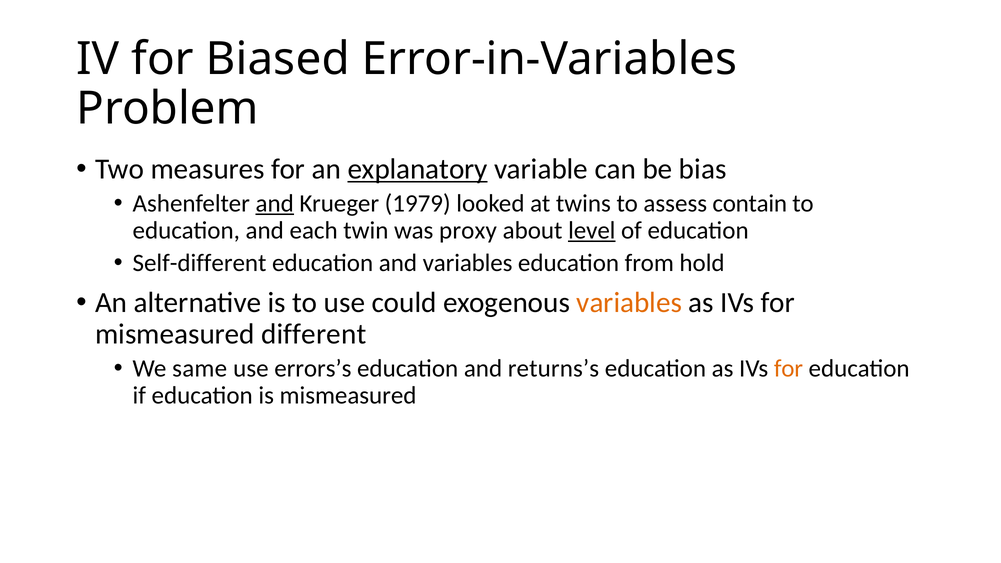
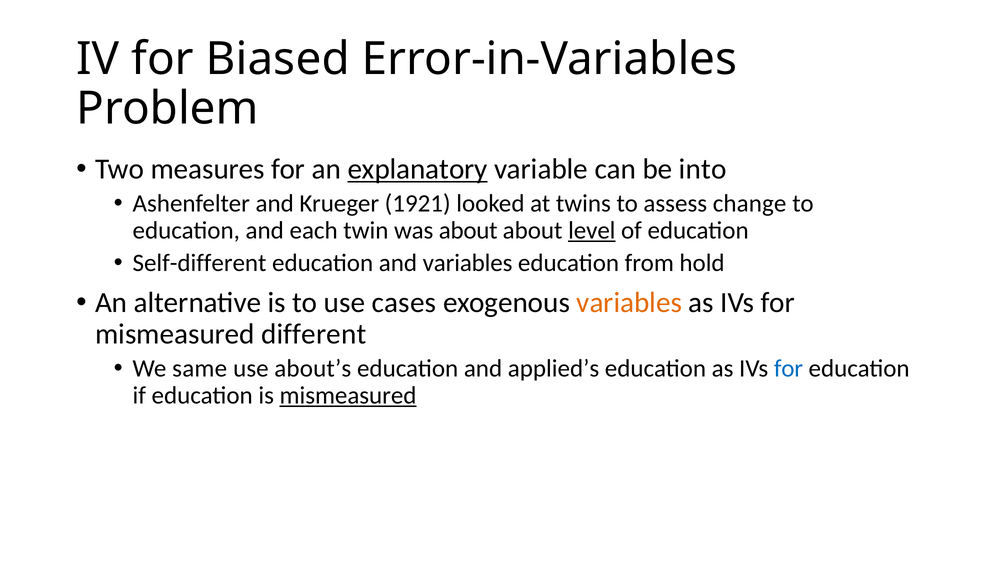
bias: bias -> into (703, 169)
and underline: present -> none (275, 204)
1979: 1979 -> 1921 (418, 204)
contain: contain -> change (750, 204)
was proxy: proxy -> about (468, 231)
could: could -> cases (404, 303)
errors’s: errors’s -> about’s (313, 369)
returns’s: returns’s -> applied’s (554, 369)
for colour: orange -> blue (788, 369)
mismeasured underline: none -> present (348, 396)
